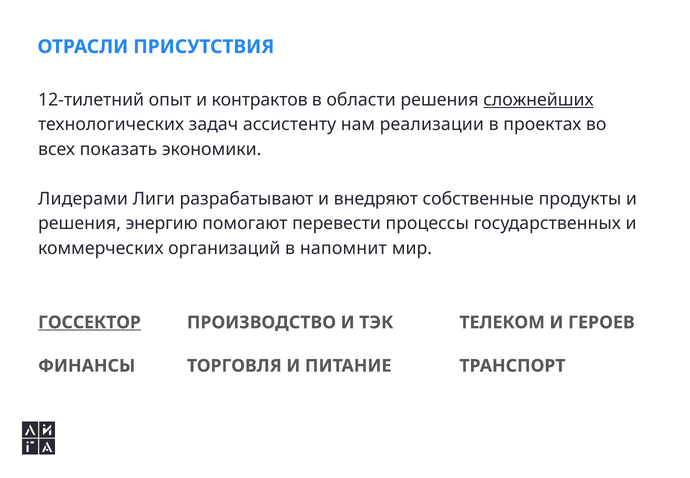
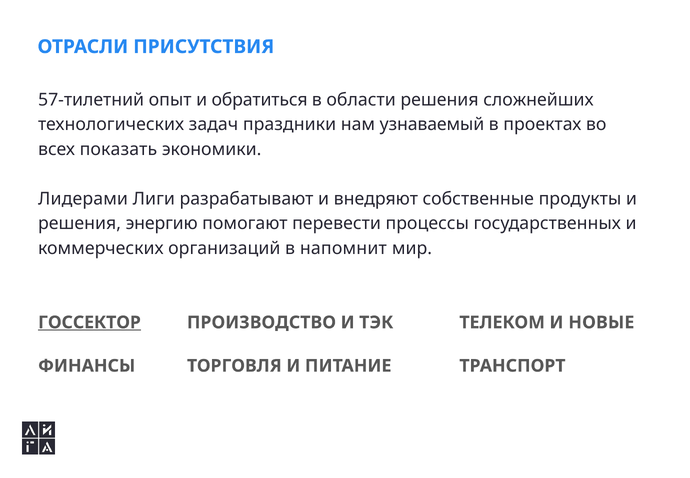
12-тилетний: 12-тилетний -> 57-тилетний (91, 100)
контрактов: контрактов -> обратиться (260, 100)
сложнейших underline: present -> none (538, 100)
ассистенту: ассистенту -> праздники (290, 124)
реализации: реализации -> узнаваемый (432, 124)
ГЕРОЕВ: ГЕРОЕВ -> НОВЫЕ (601, 322)
